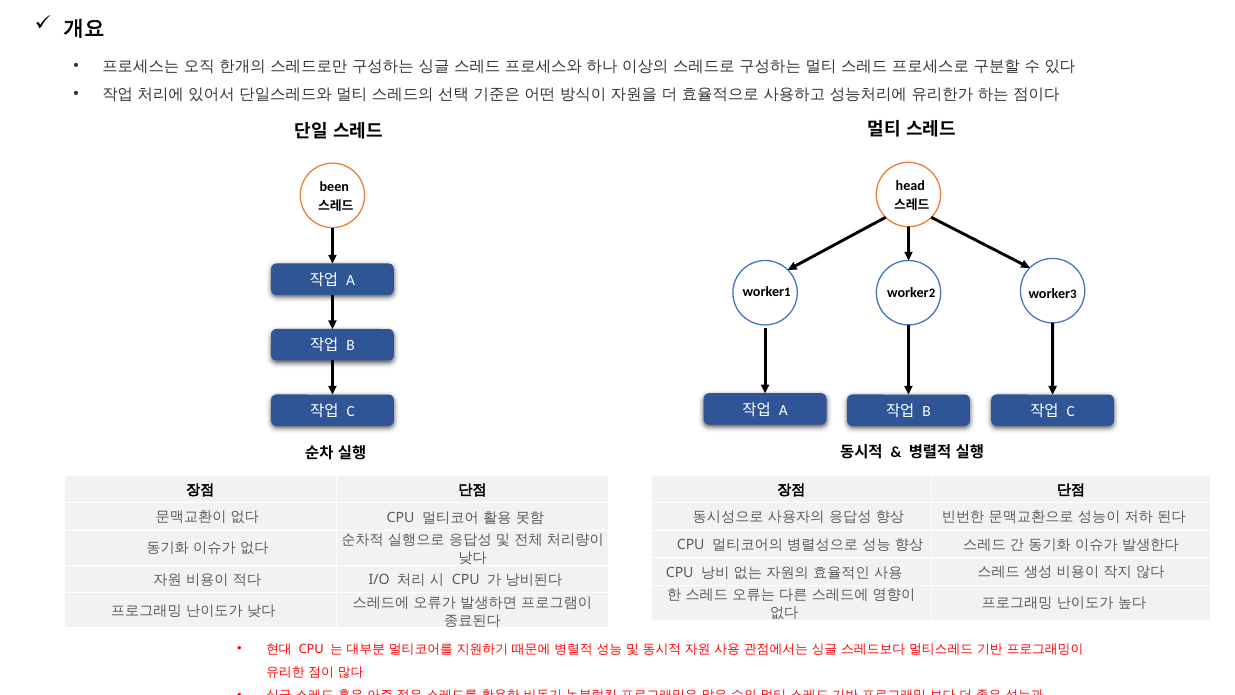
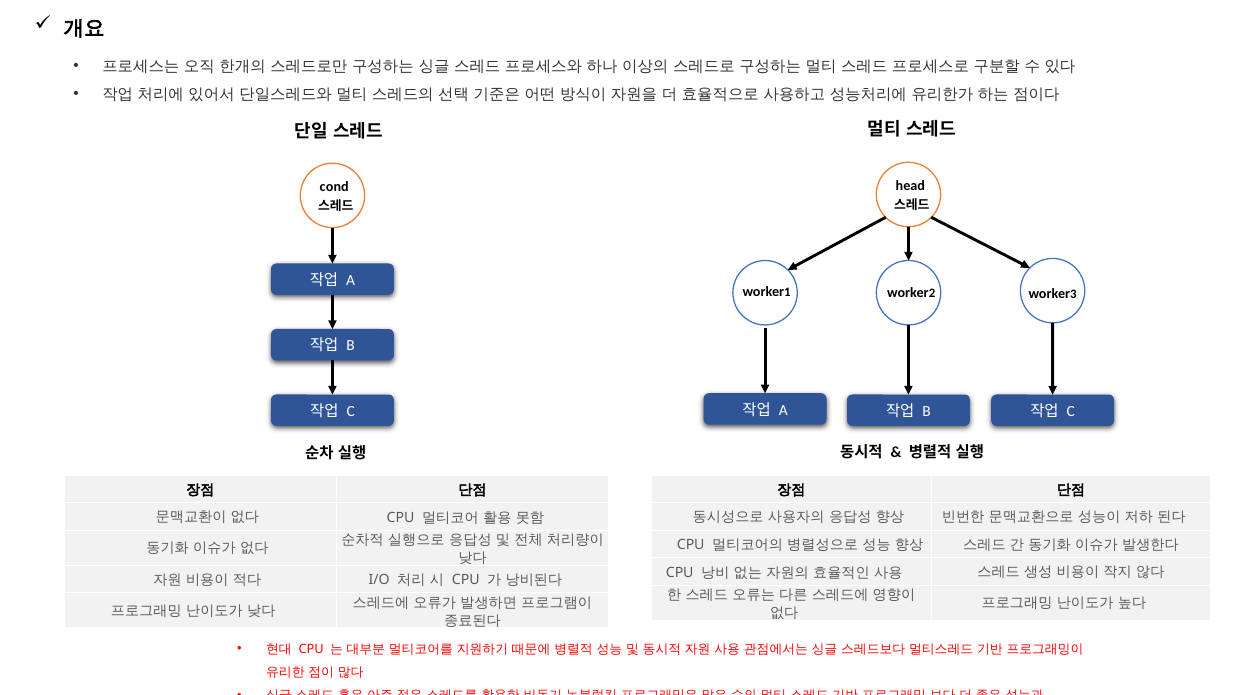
been: been -> cond (334, 186)
